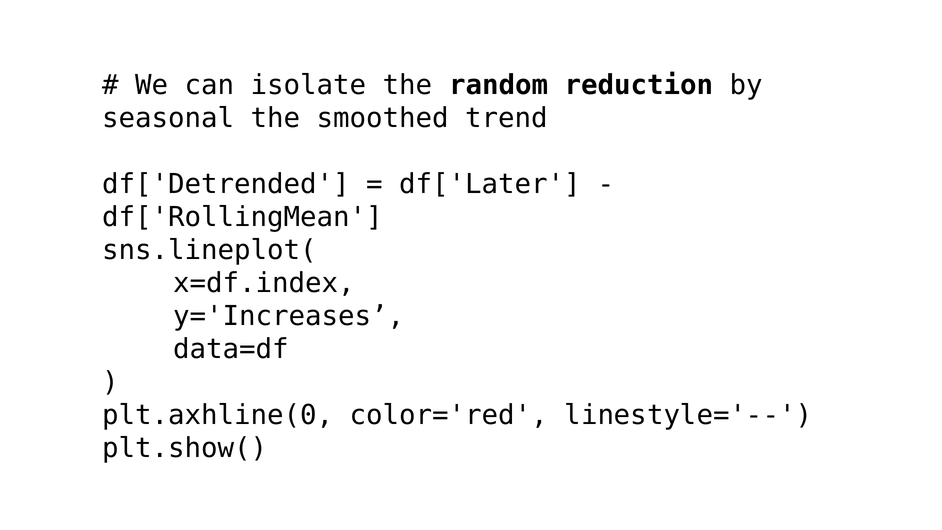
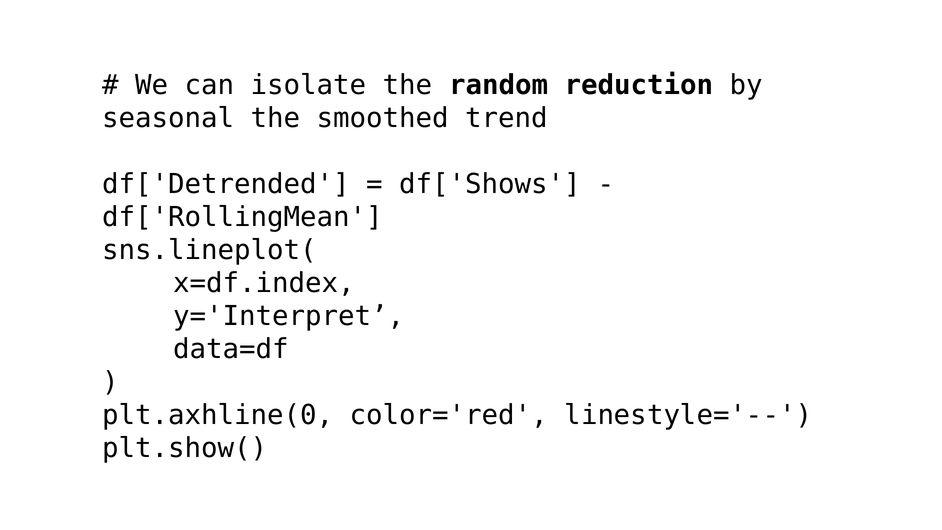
df['Later: df['Later -> df['Shows (490, 184)
y='Increases: y='Increases -> y='Interpret (289, 316)
